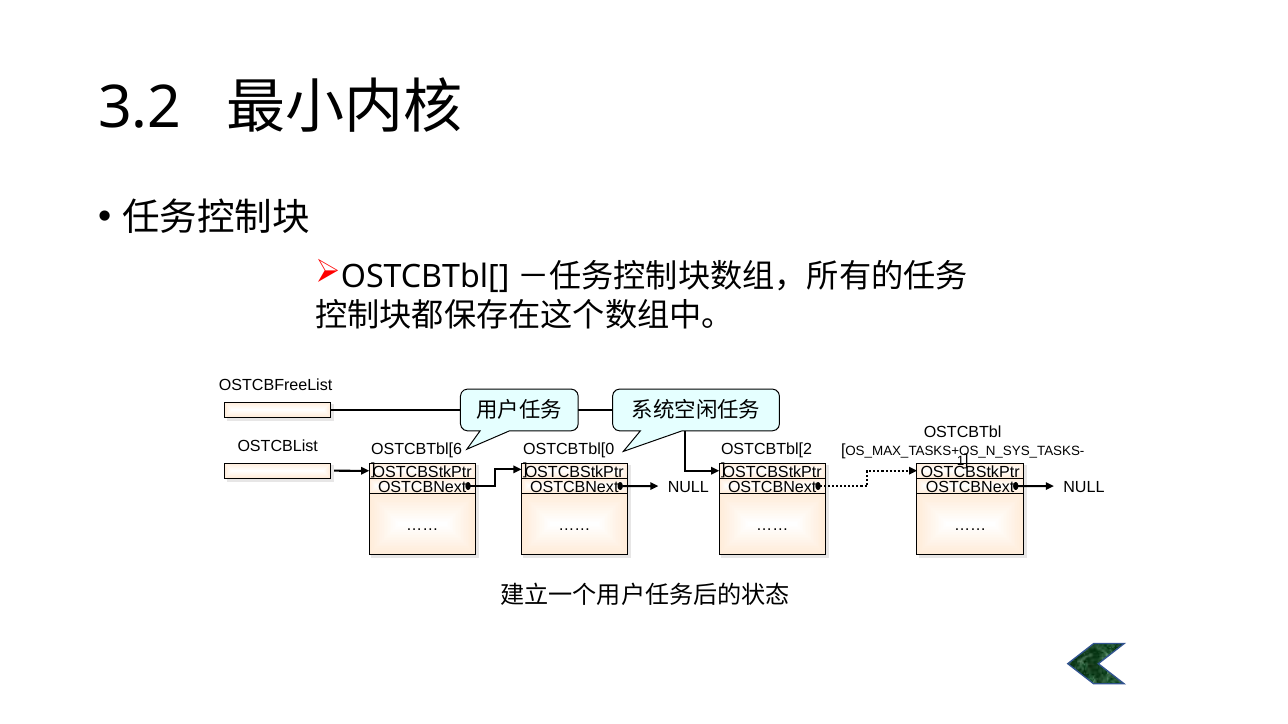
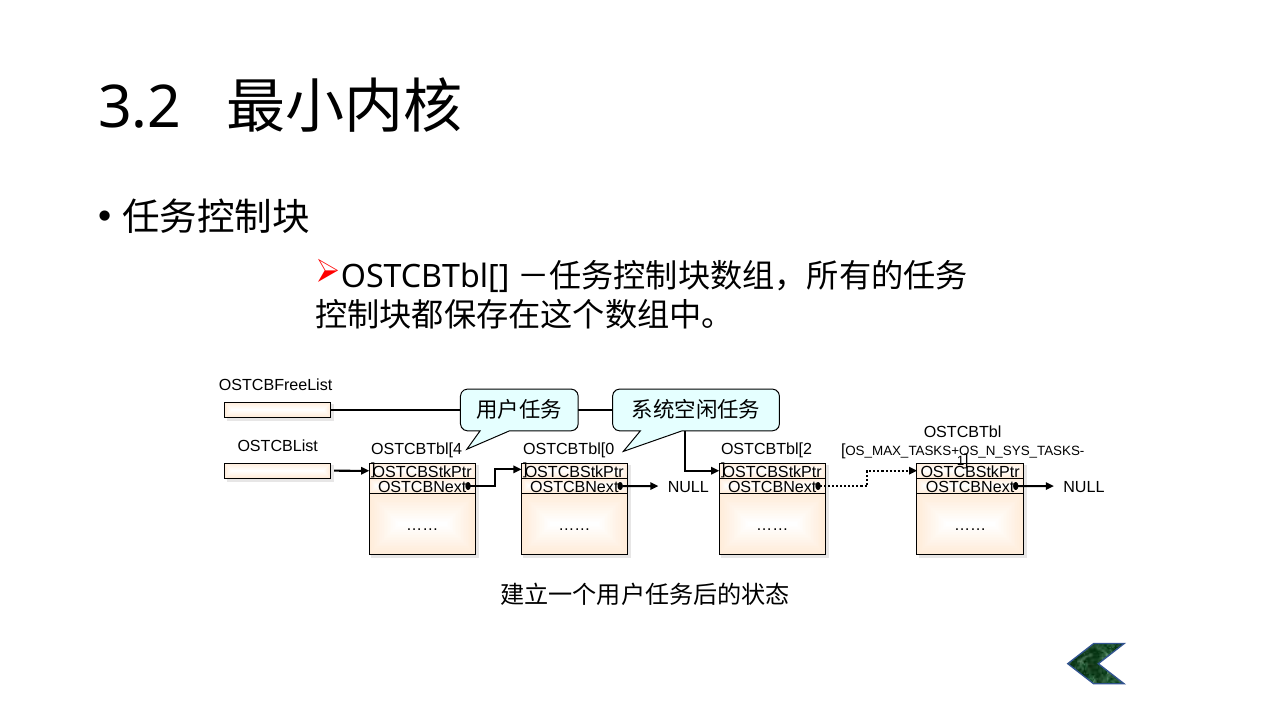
OSTCBTbl[6: OSTCBTbl[6 -> OSTCBTbl[4 (417, 450)
